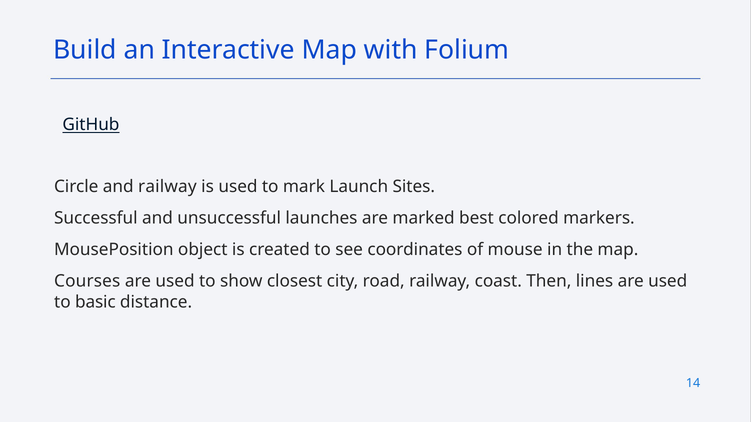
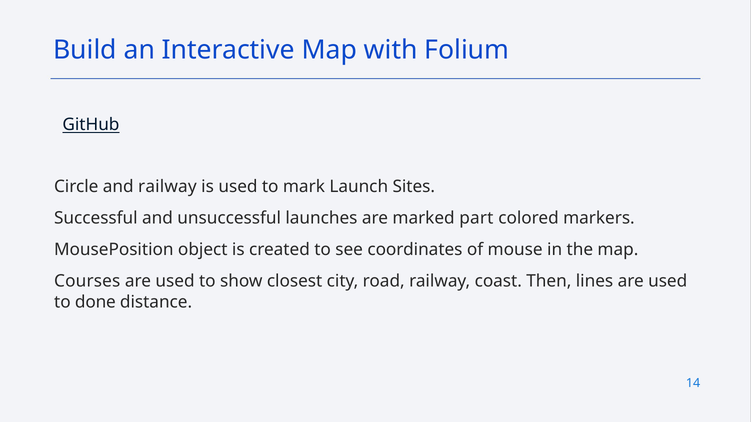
best: best -> part (476, 218)
basic: basic -> done (95, 302)
